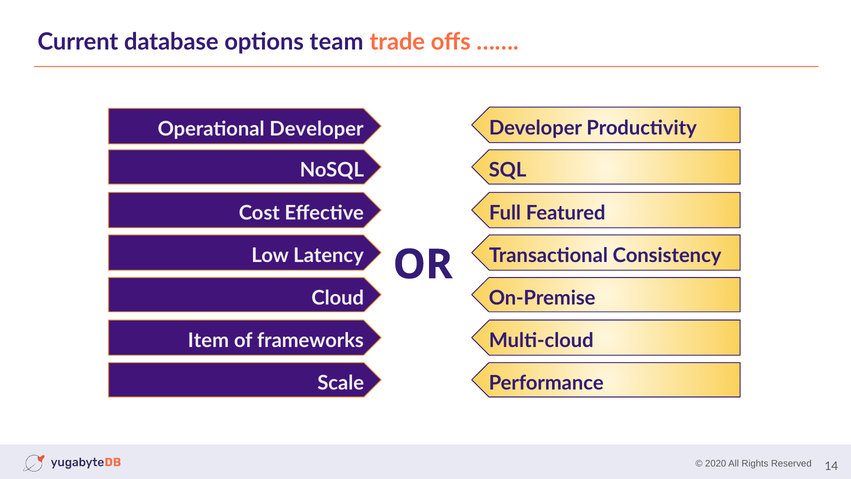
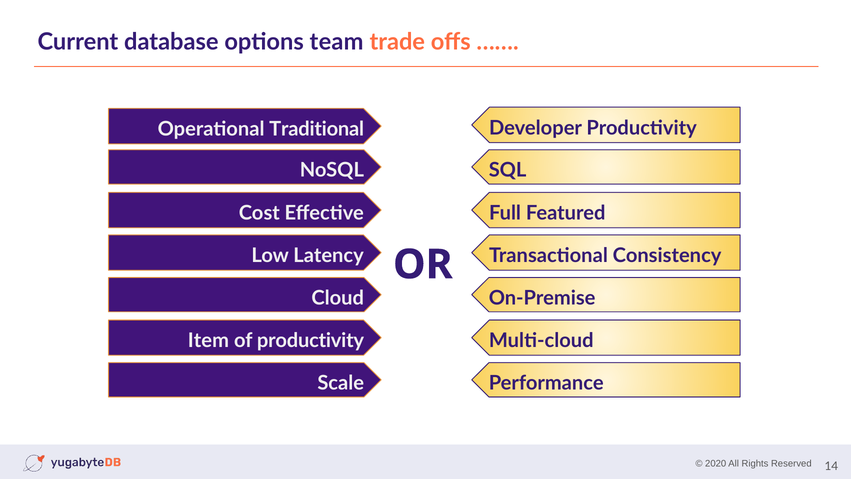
Operational Developer: Developer -> Traditional (317, 129)
of frameworks: frameworks -> productivity (310, 341)
